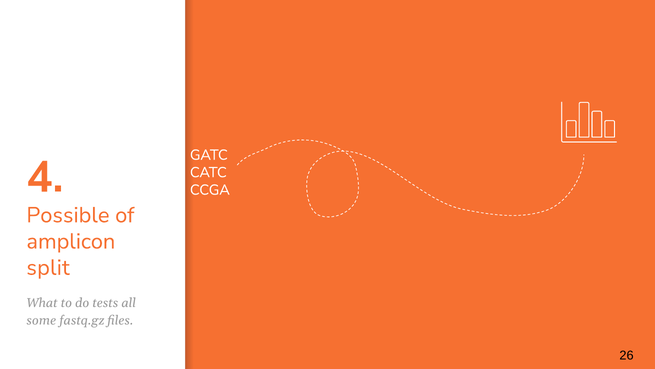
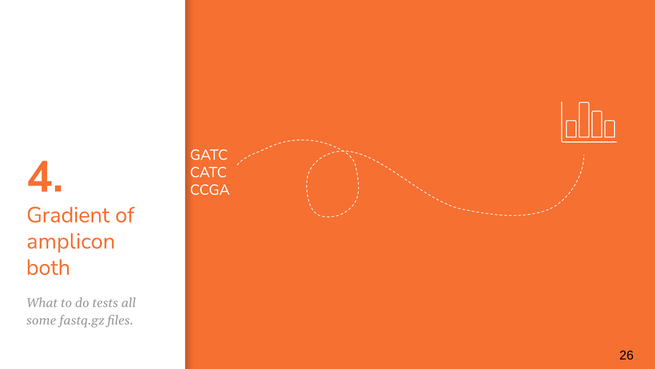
Possible: Possible -> Gradient (68, 215)
split: split -> both (48, 267)
